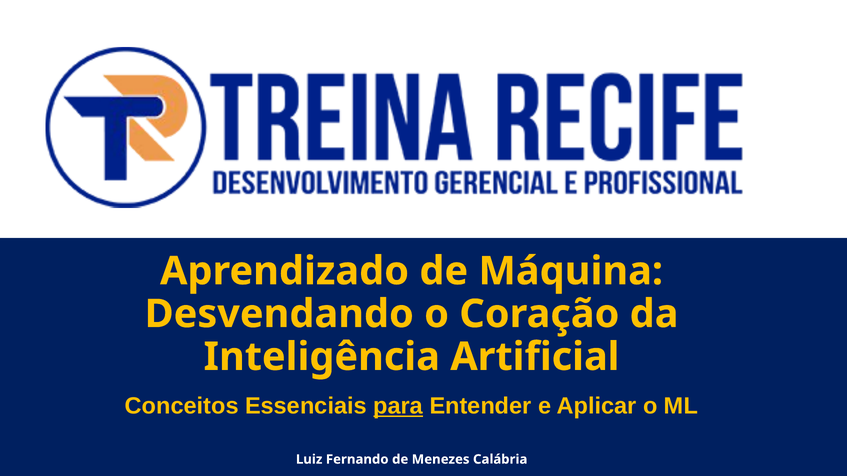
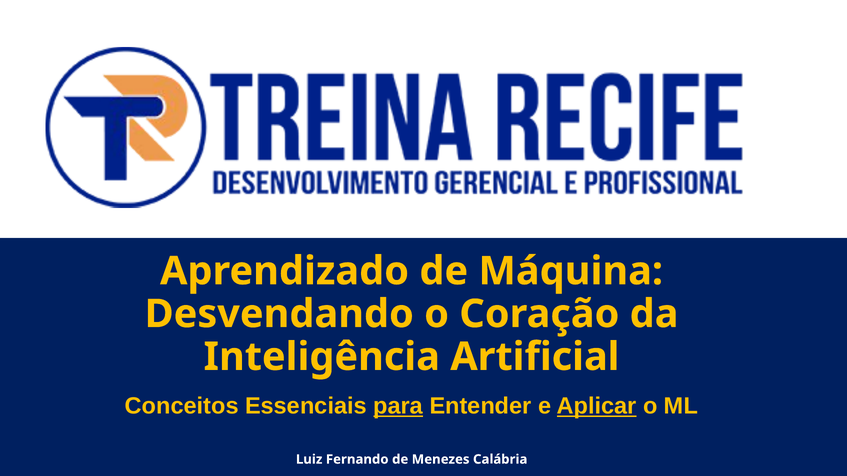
Aplicar underline: none -> present (597, 407)
